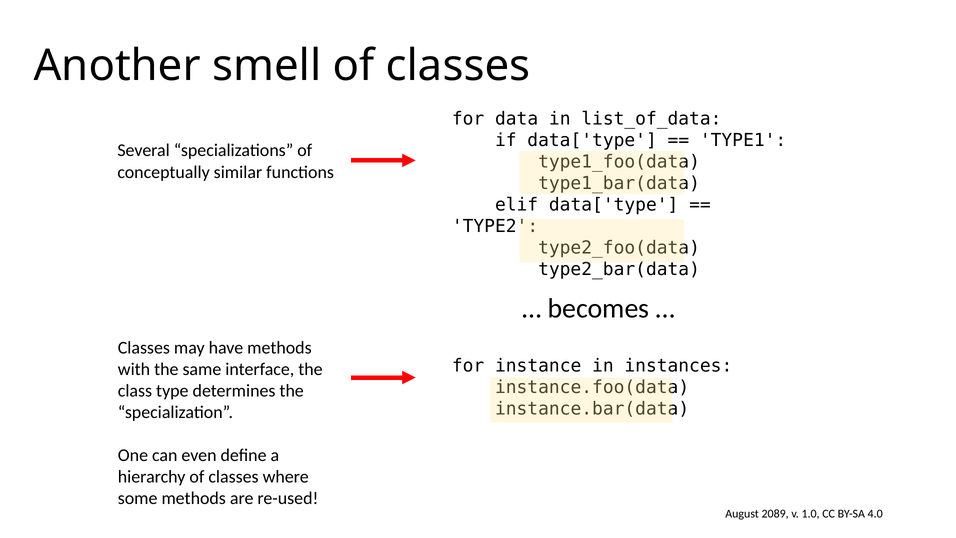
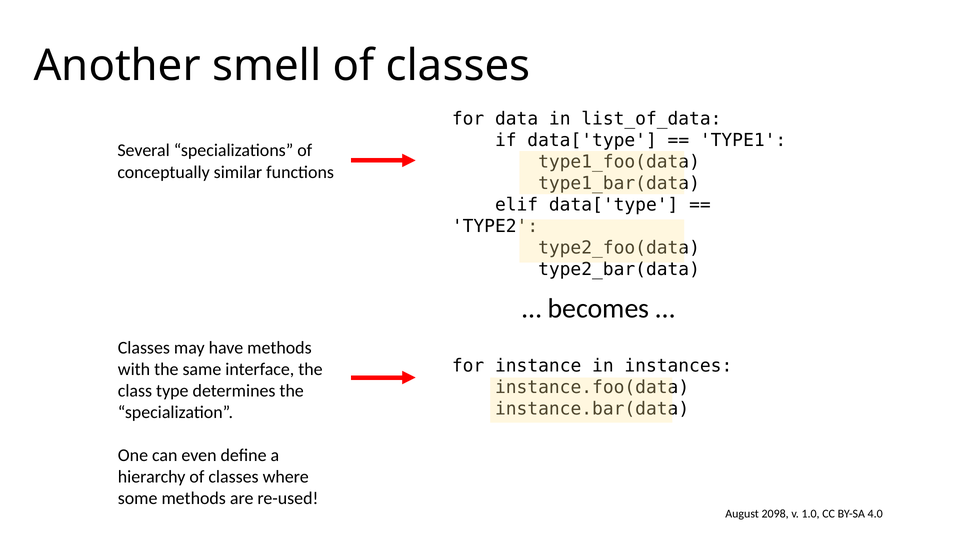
2089: 2089 -> 2098 (775, 513)
